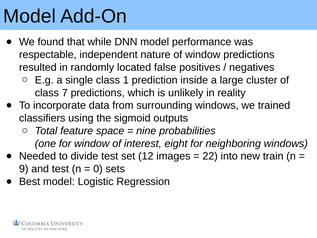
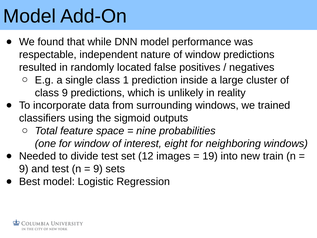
class 7: 7 -> 9 (65, 93)
22: 22 -> 19 (210, 156)
0: 0 -> 9 (98, 169)
